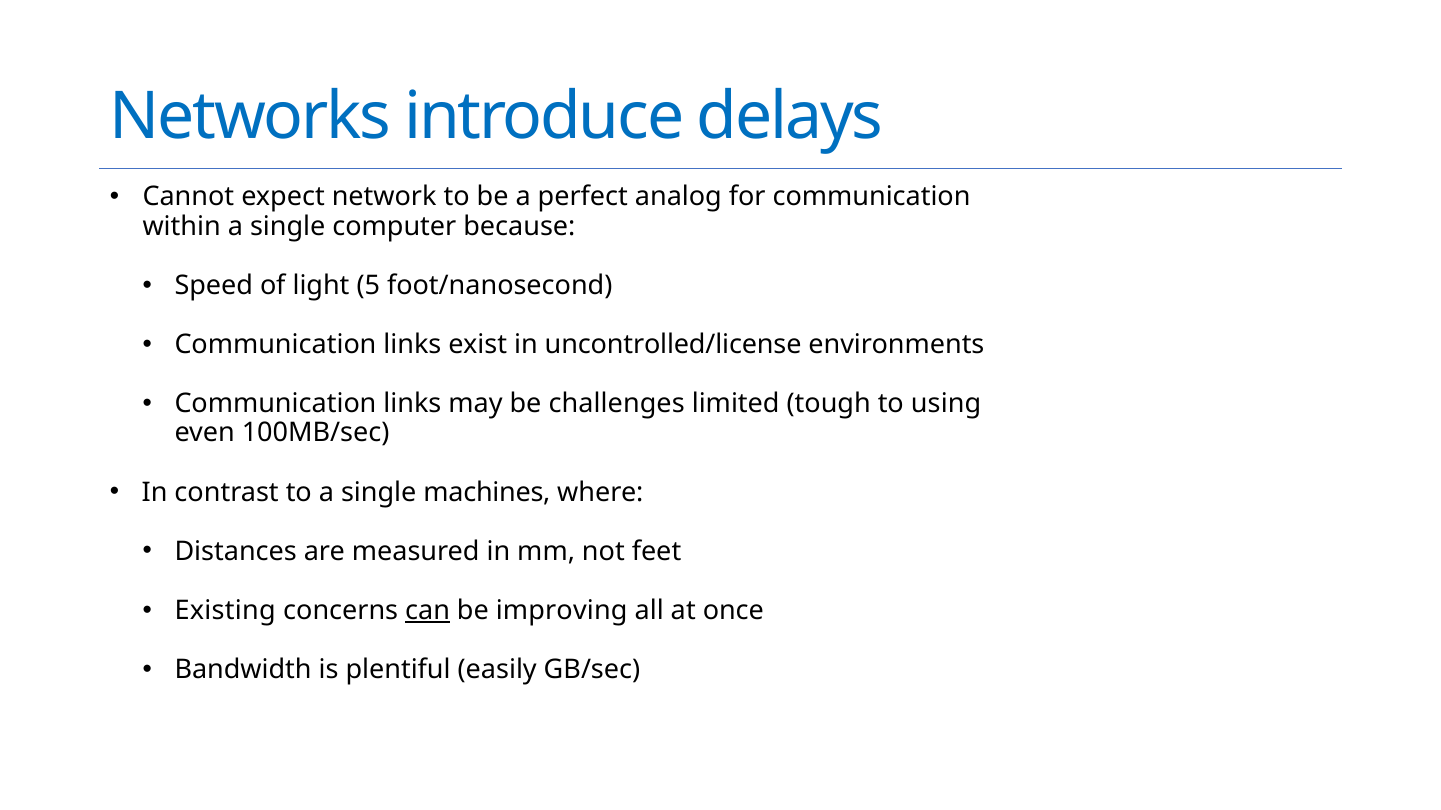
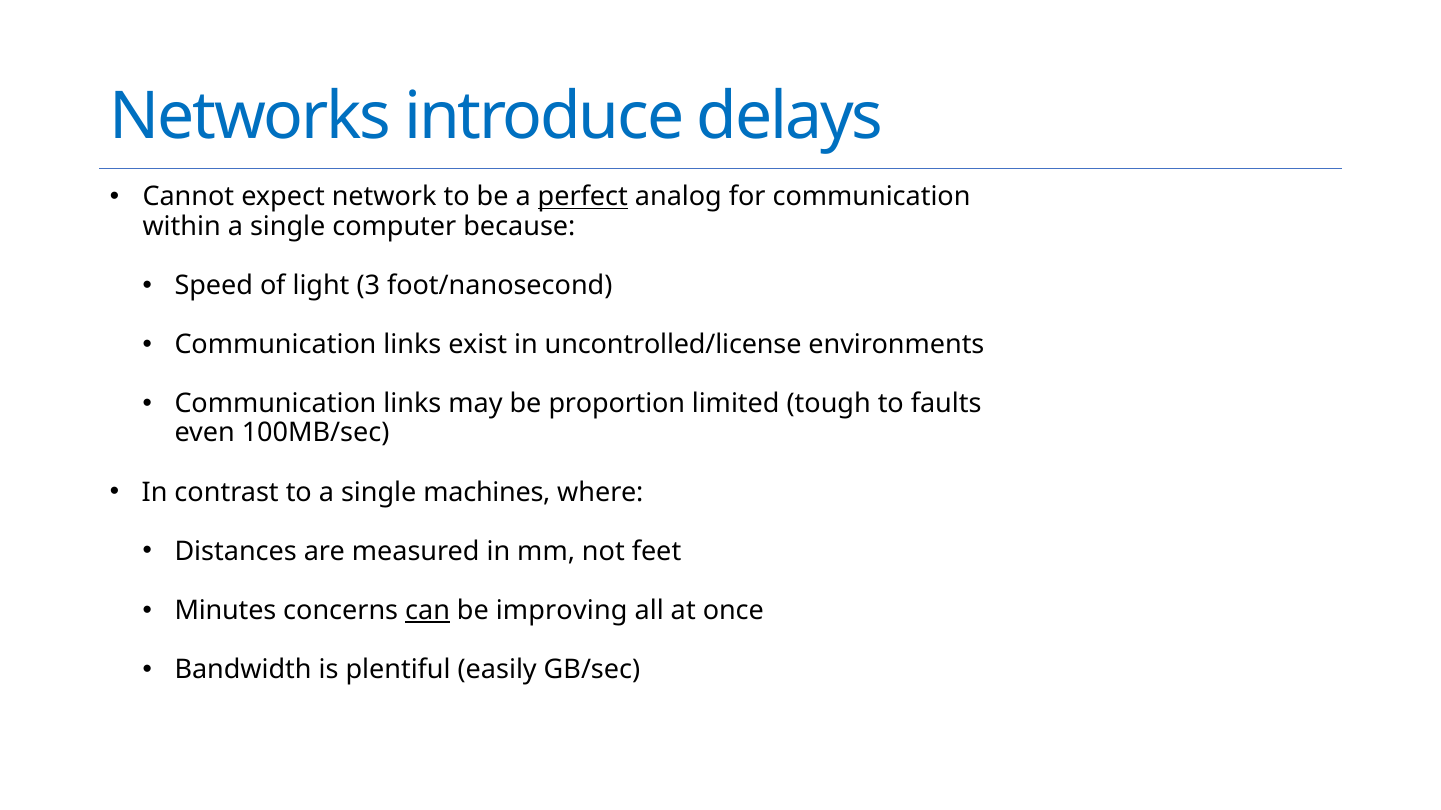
perfect underline: none -> present (583, 197)
5: 5 -> 3 (368, 286)
challenges: challenges -> proportion (617, 404)
using: using -> faults (946, 404)
Existing: Existing -> Minutes (225, 611)
